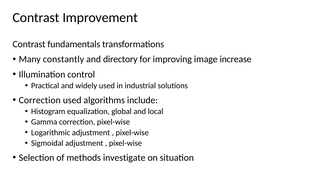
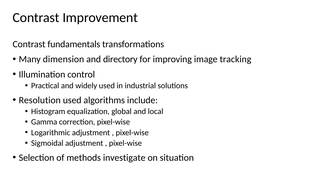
constantly: constantly -> dimension (63, 59)
increase: increase -> tracking (236, 59)
Correction: Correction -> Resolution (40, 100)
